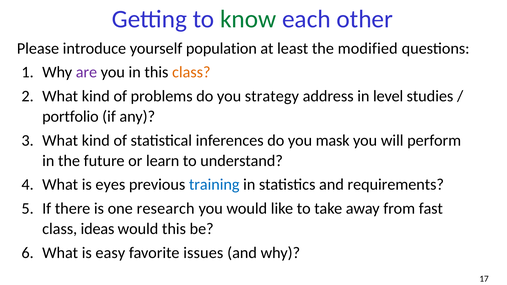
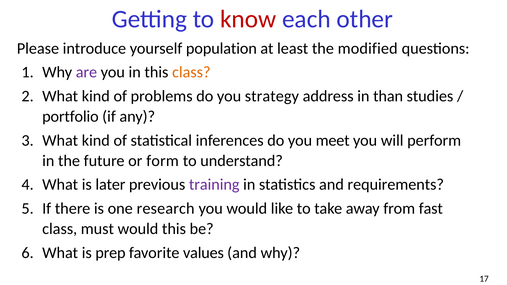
know colour: green -> red (248, 19)
level: level -> than (388, 96)
mask: mask -> meet (333, 140)
learn: learn -> form (163, 161)
eyes: eyes -> later (110, 185)
training colour: blue -> purple (214, 185)
ideas: ideas -> must (97, 229)
easy: easy -> prep (110, 253)
issues: issues -> values (203, 253)
